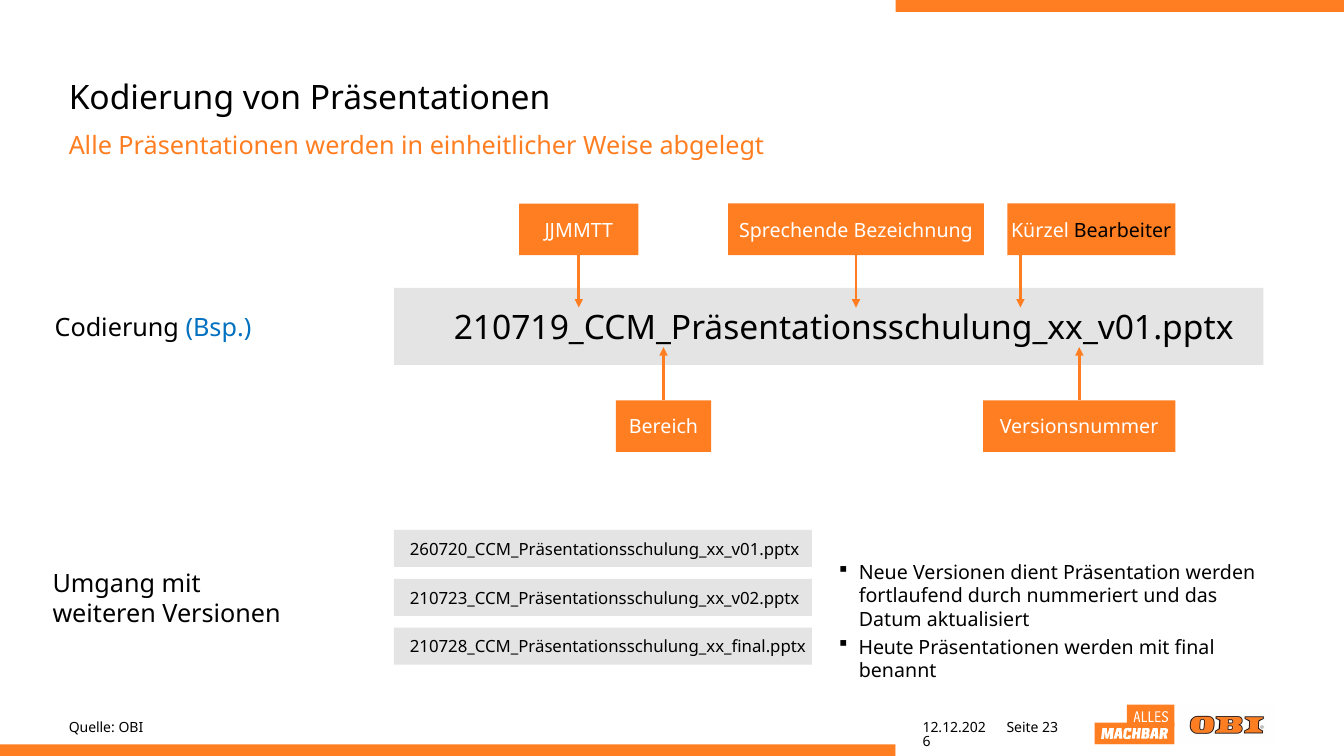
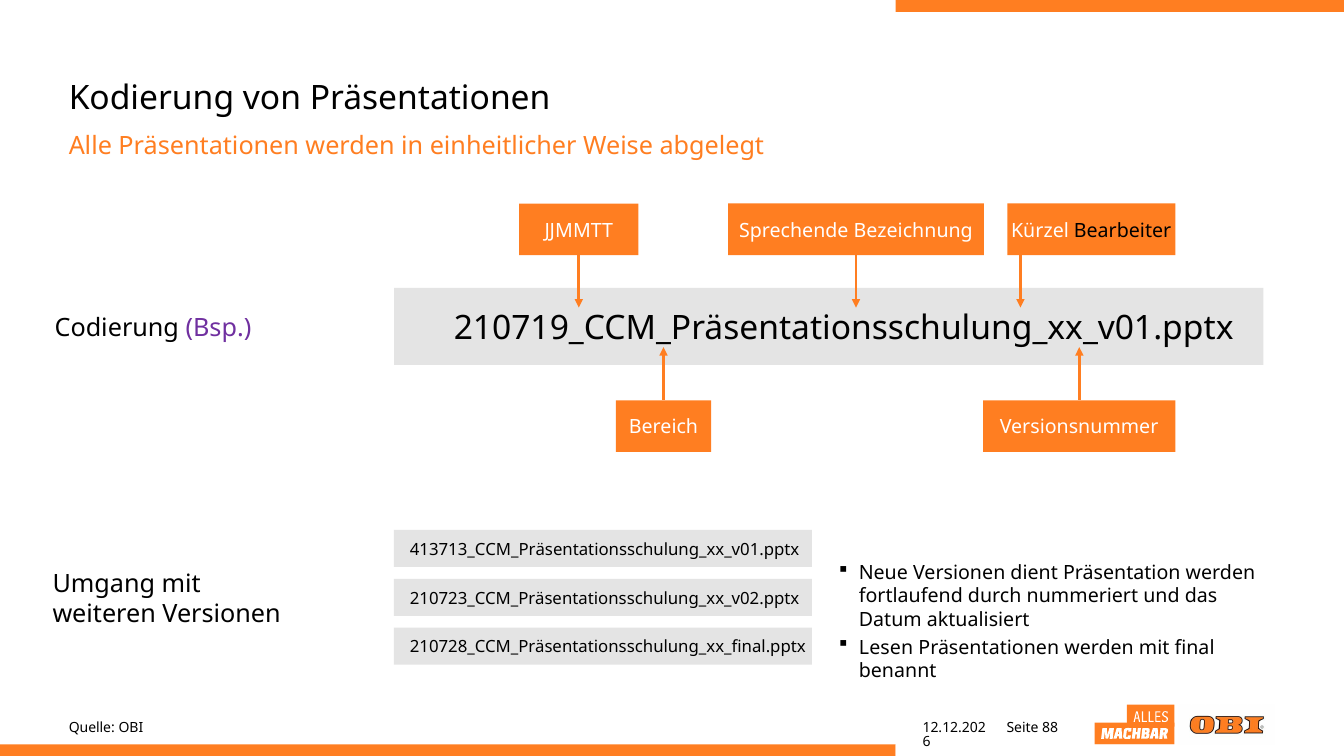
Bsp colour: blue -> purple (218, 328)
260720_CCM_Präsentationsschulung_xx_v01.pptx: 260720_CCM_Präsentationsschulung_xx_v01.pptx -> 413713_CCM_Präsentationsschulung_xx_v01.pptx (605, 550)
Heute: Heute -> Lesen (886, 648)
23: 23 -> 88 (1050, 728)
